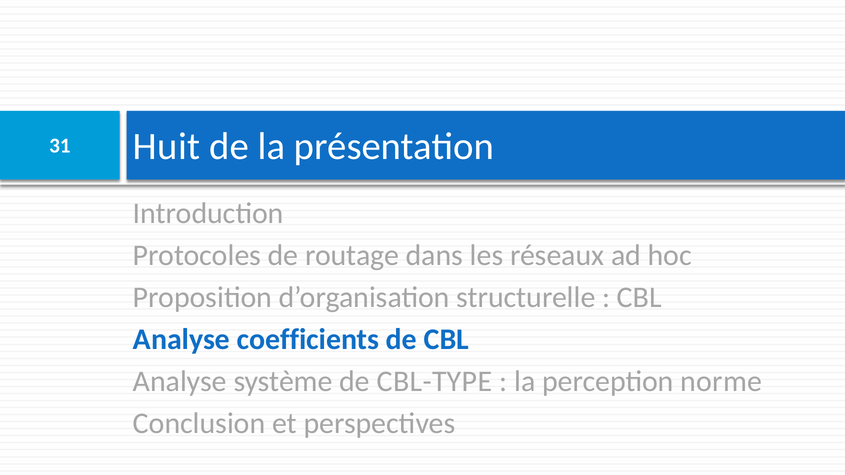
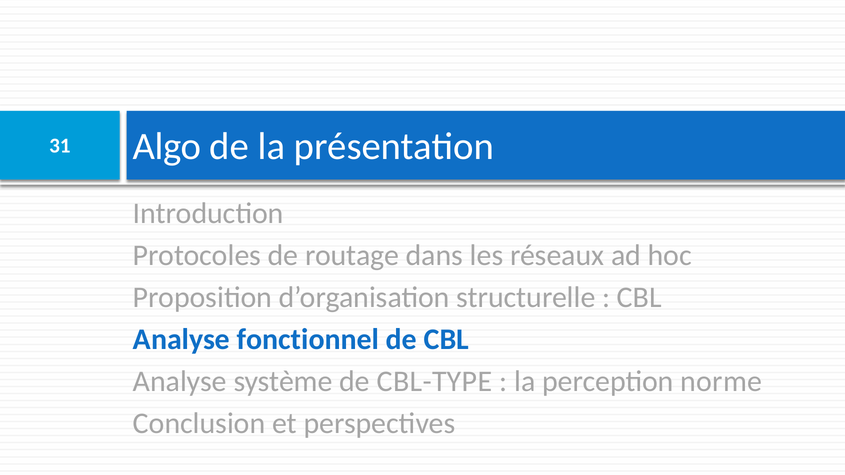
Huit: Huit -> Algo (167, 147)
coefficients: coefficients -> fonctionnel (308, 339)
